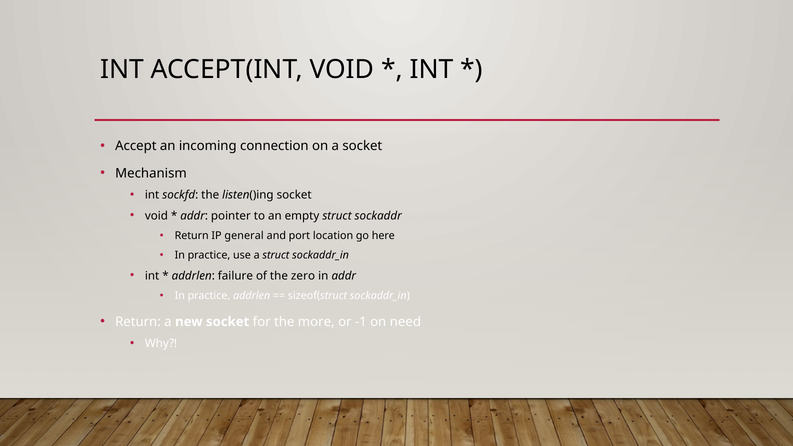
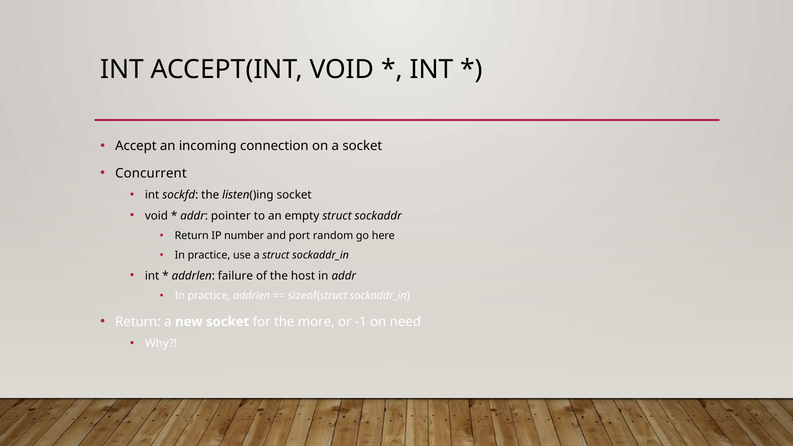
Mechanism: Mechanism -> Concurrent (151, 173)
general: general -> number (244, 236)
location: location -> random (333, 236)
zero: zero -> host (303, 276)
